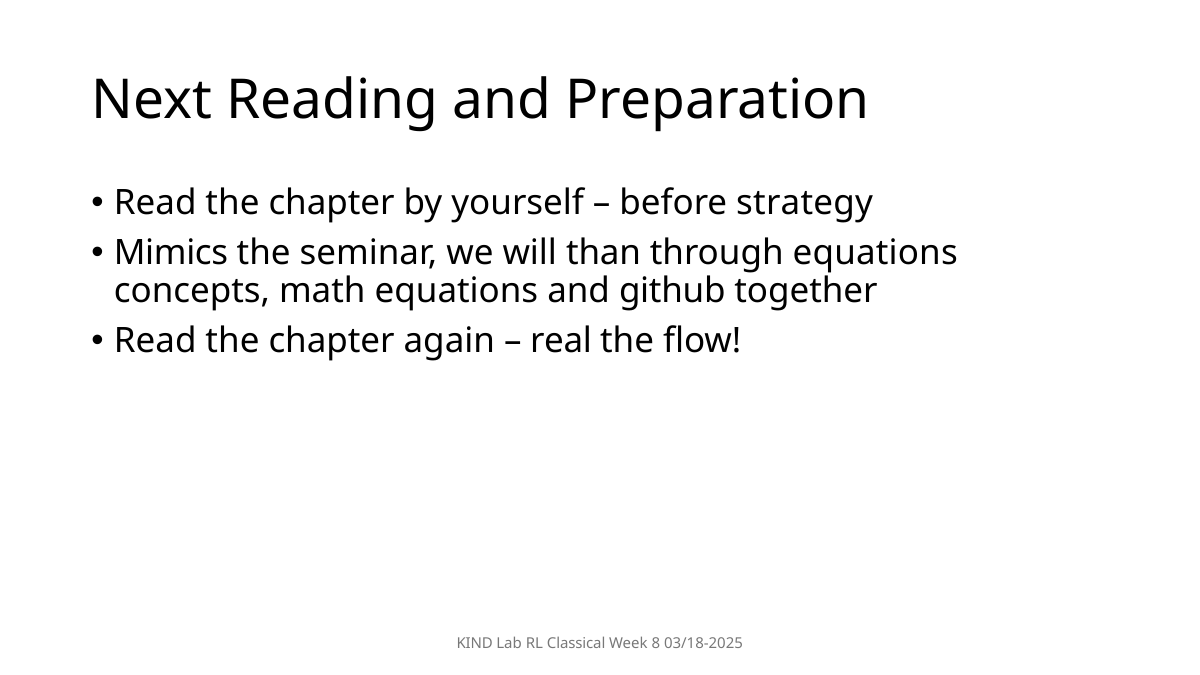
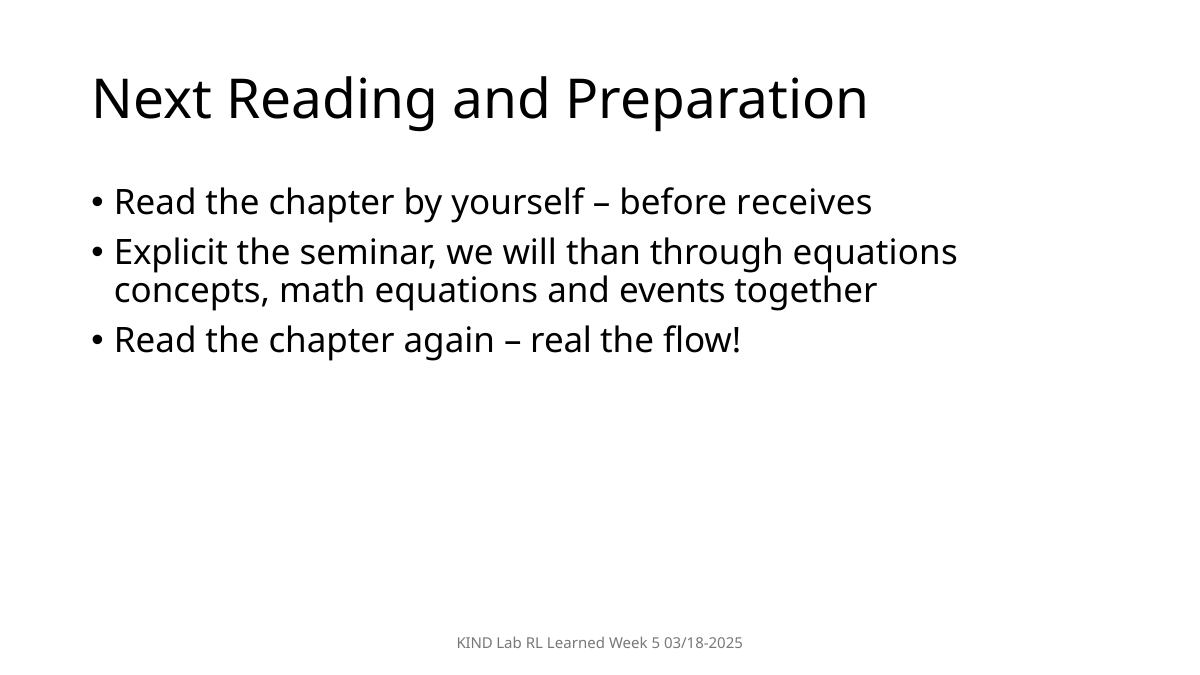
strategy: strategy -> receives (804, 203)
Mimics: Mimics -> Explicit (171, 253)
github: github -> events (672, 291)
Classical: Classical -> Learned (576, 643)
8: 8 -> 5 (656, 643)
